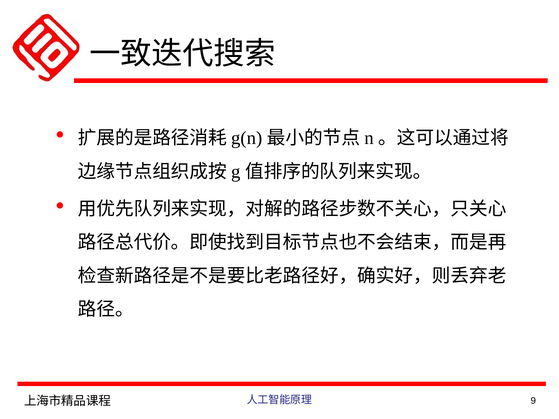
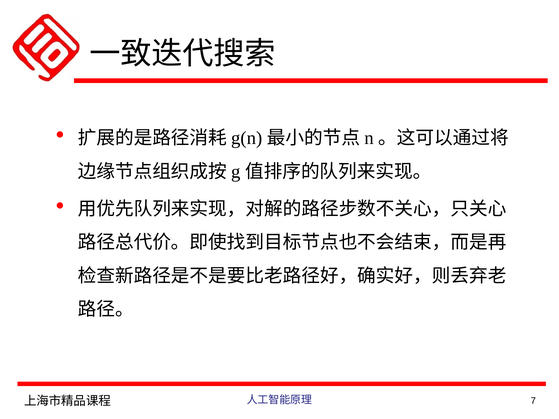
9: 9 -> 7 (533, 401)
